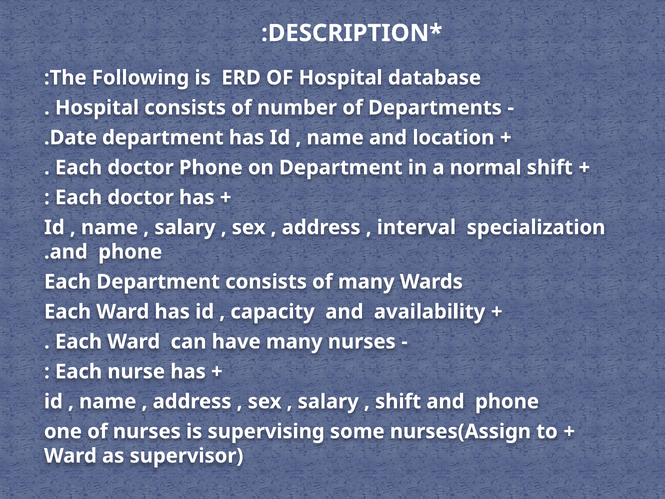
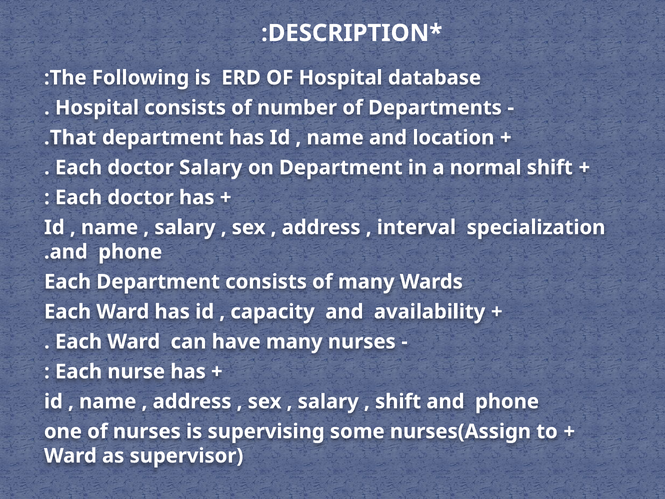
Date: Date -> That (73, 138)
doctor Phone: Phone -> Salary (211, 168)
